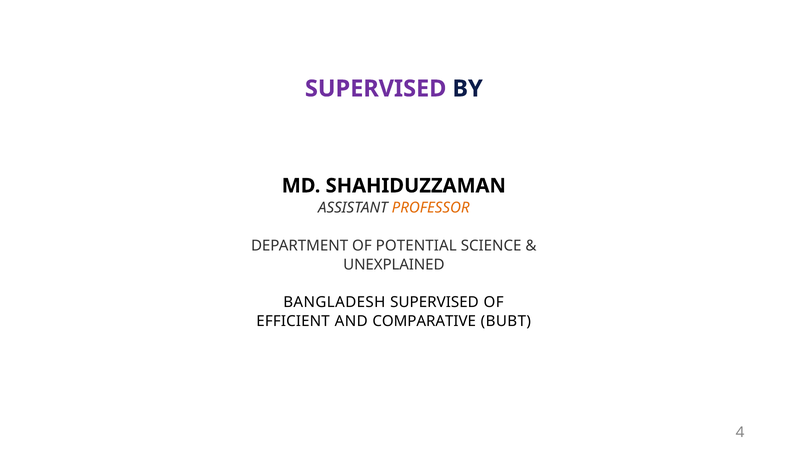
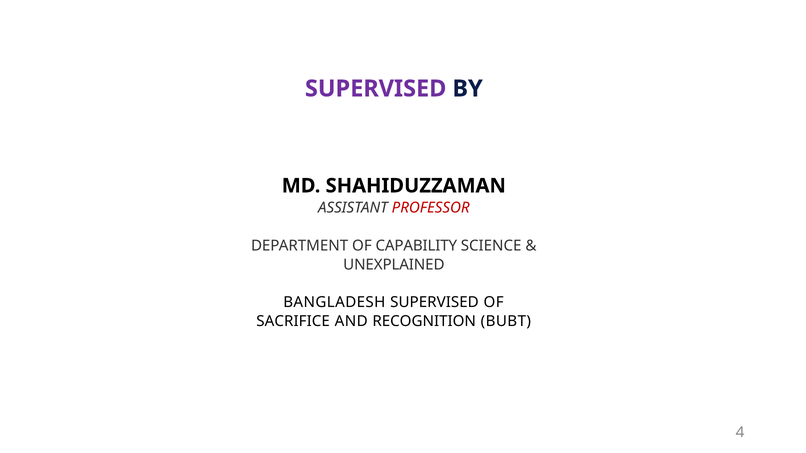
PROFESSOR colour: orange -> red (431, 208)
POTENTIAL: POTENTIAL -> CAPABILITY (416, 246)
EFFICIENT: EFFICIENT -> SACRIFICE (293, 322)
COMPARATIVE: COMPARATIVE -> RECOGNITION (424, 322)
